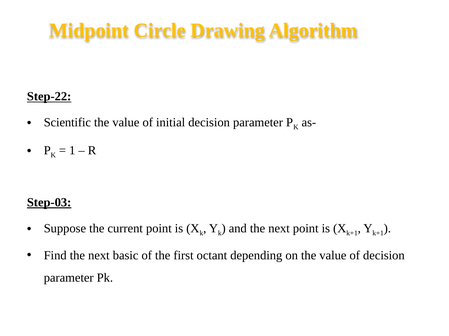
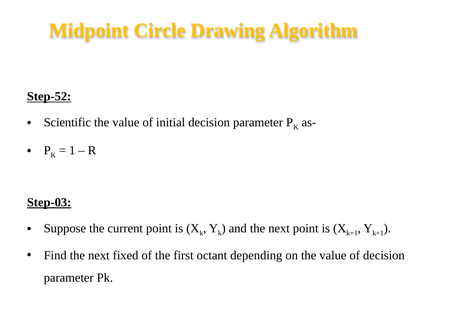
Step-22: Step-22 -> Step-52 (49, 97)
basic: basic -> fixed (126, 256)
